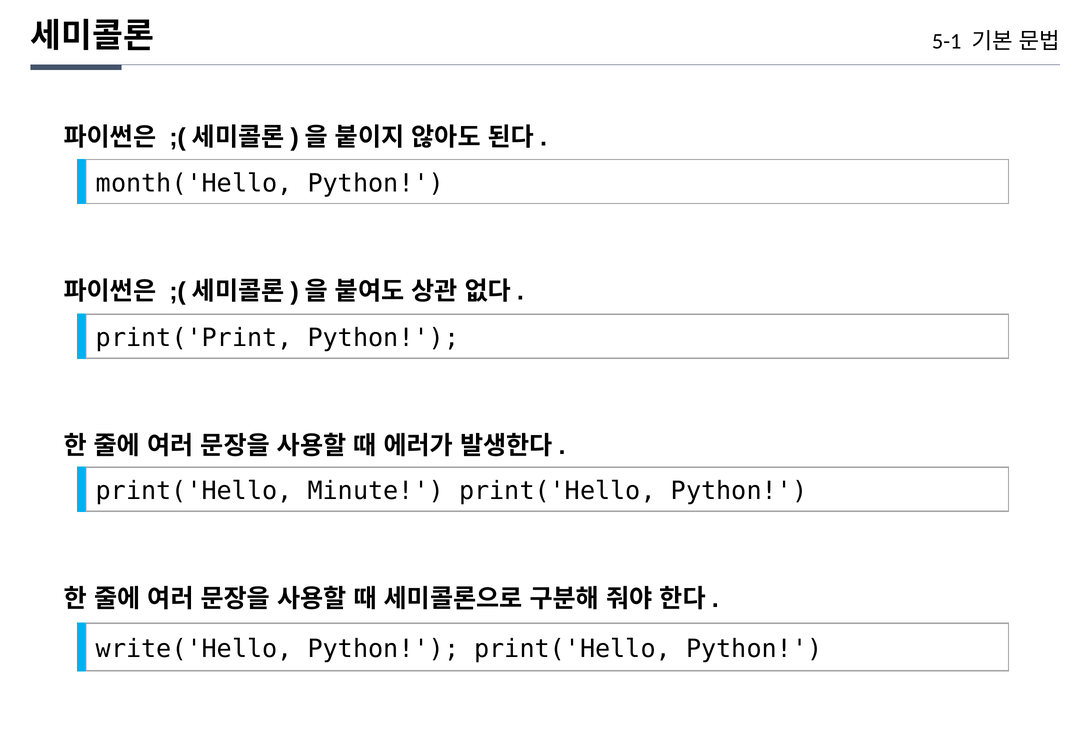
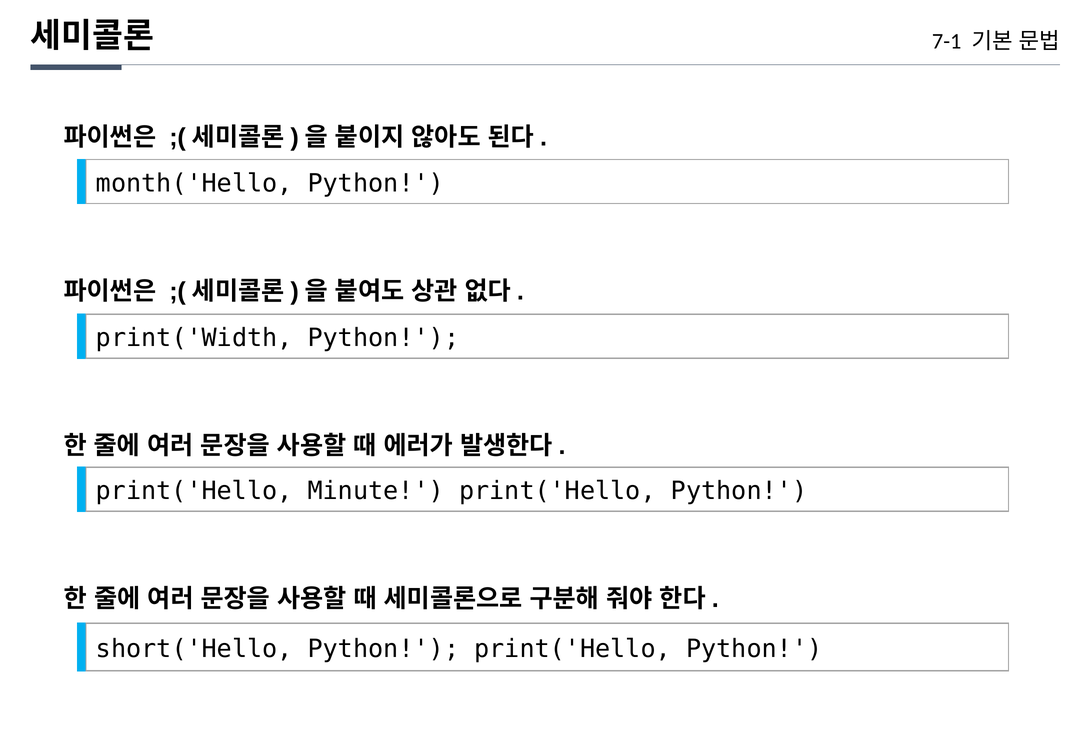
5-1: 5-1 -> 7-1 (947, 41)
print('Print: print('Print -> print('Width (194, 338)
write('Hello: write('Hello -> short('Hello (194, 648)
